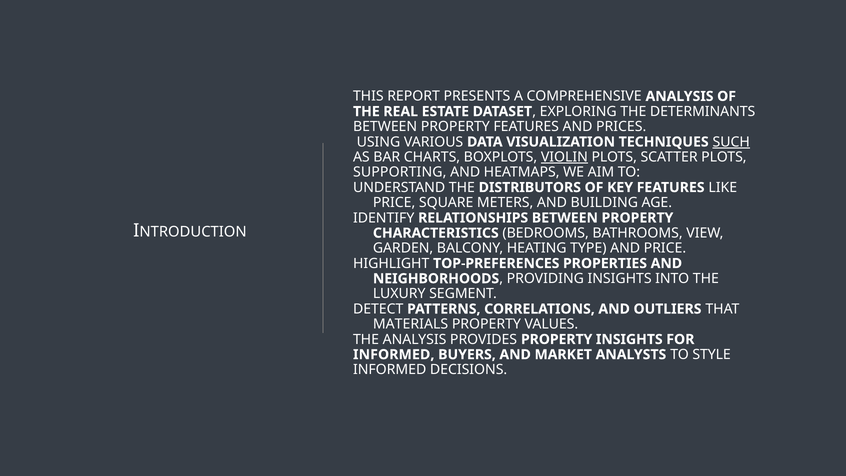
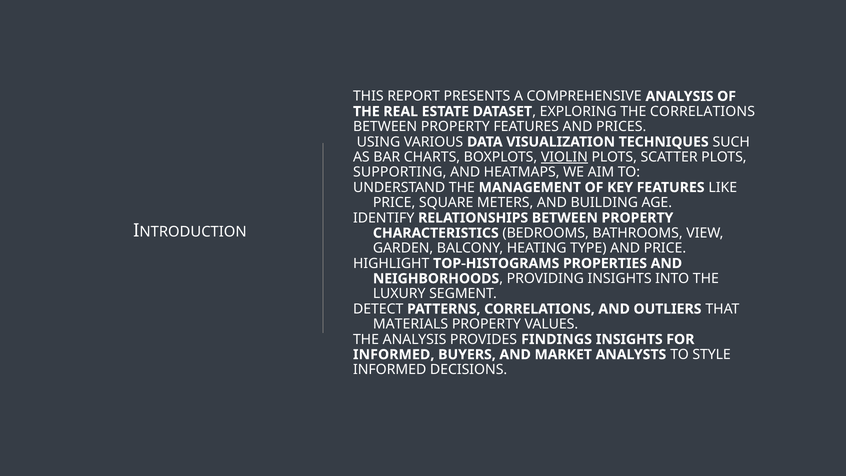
THE DETERMINANTS: DETERMINANTS -> CORRELATIONS (703, 111)
SUCH underline: present -> none (731, 142)
DISTRIBUTORS: DISTRIBUTORS -> MANAGEMENT (530, 187)
TOP-PREFERENCES: TOP-PREFERENCES -> TOP-HISTOGRAMS (496, 263)
PROVIDES PROPERTY: PROPERTY -> FINDINGS (557, 339)
